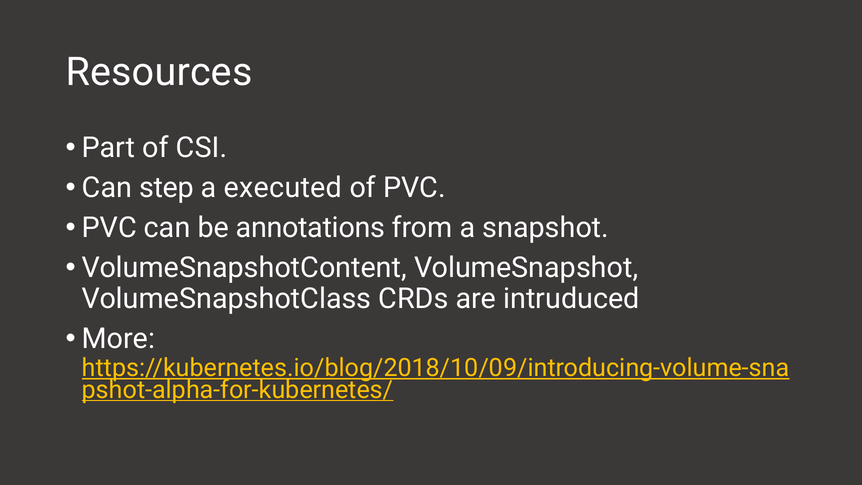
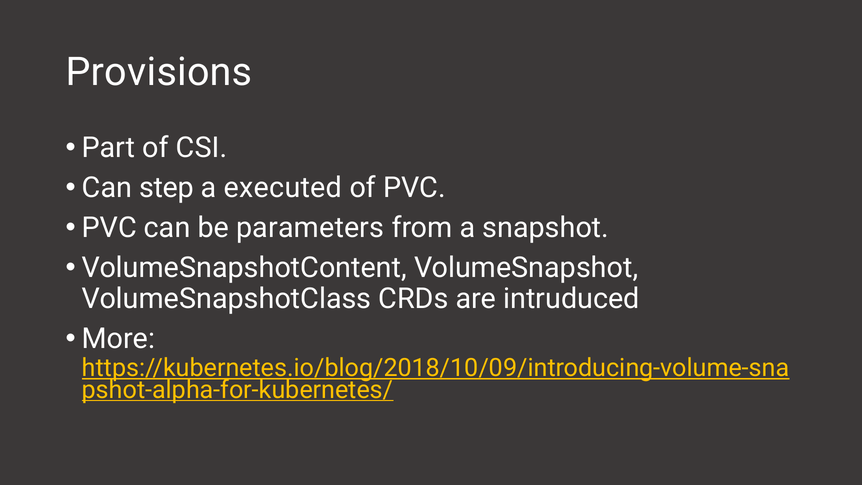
Resources: Resources -> Provisions (159, 72)
annotations: annotations -> parameters (310, 228)
